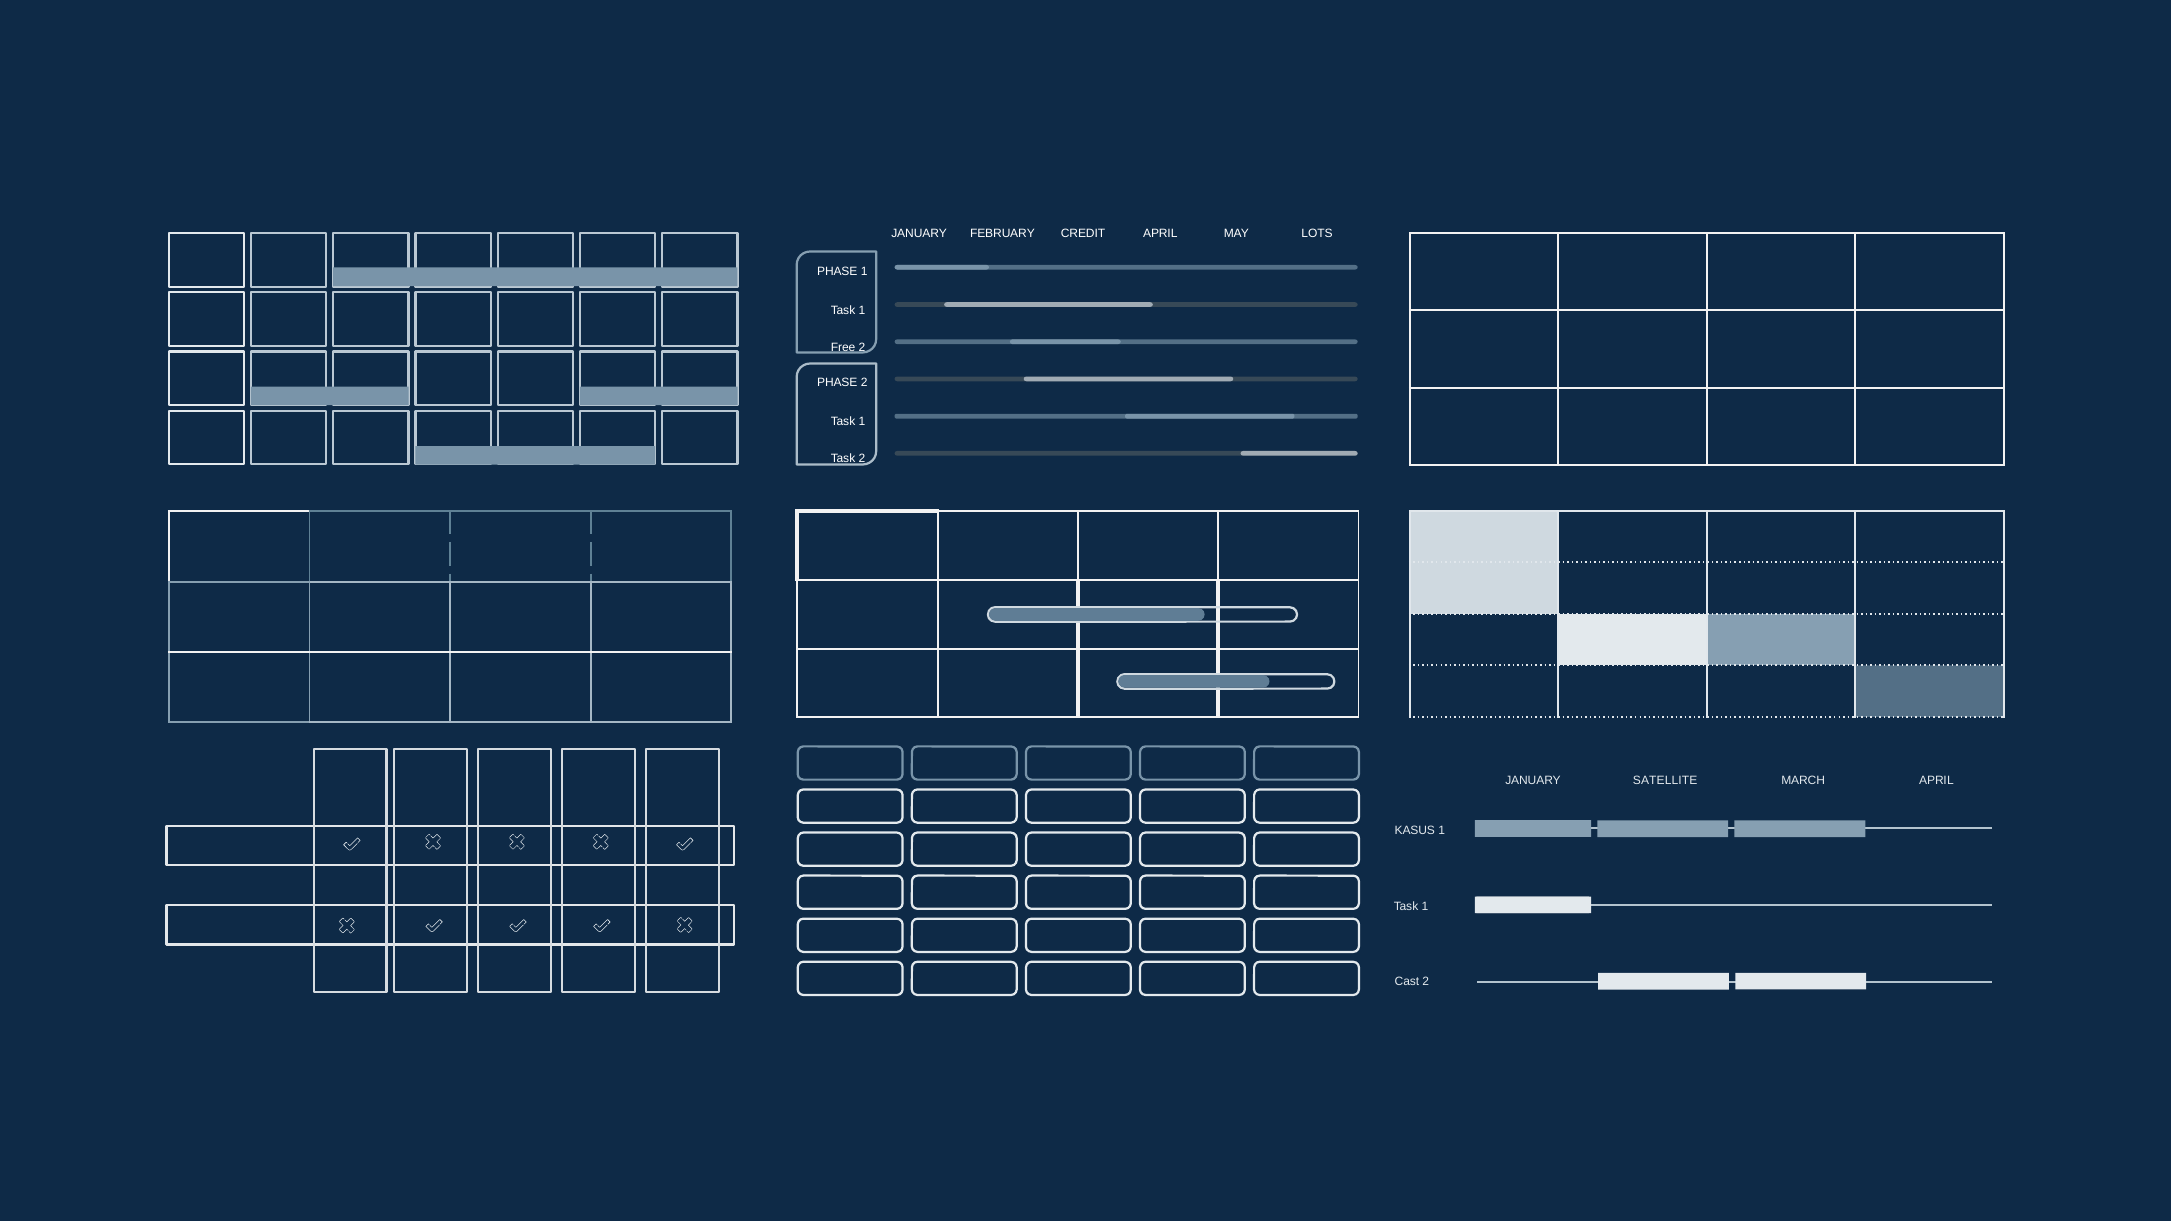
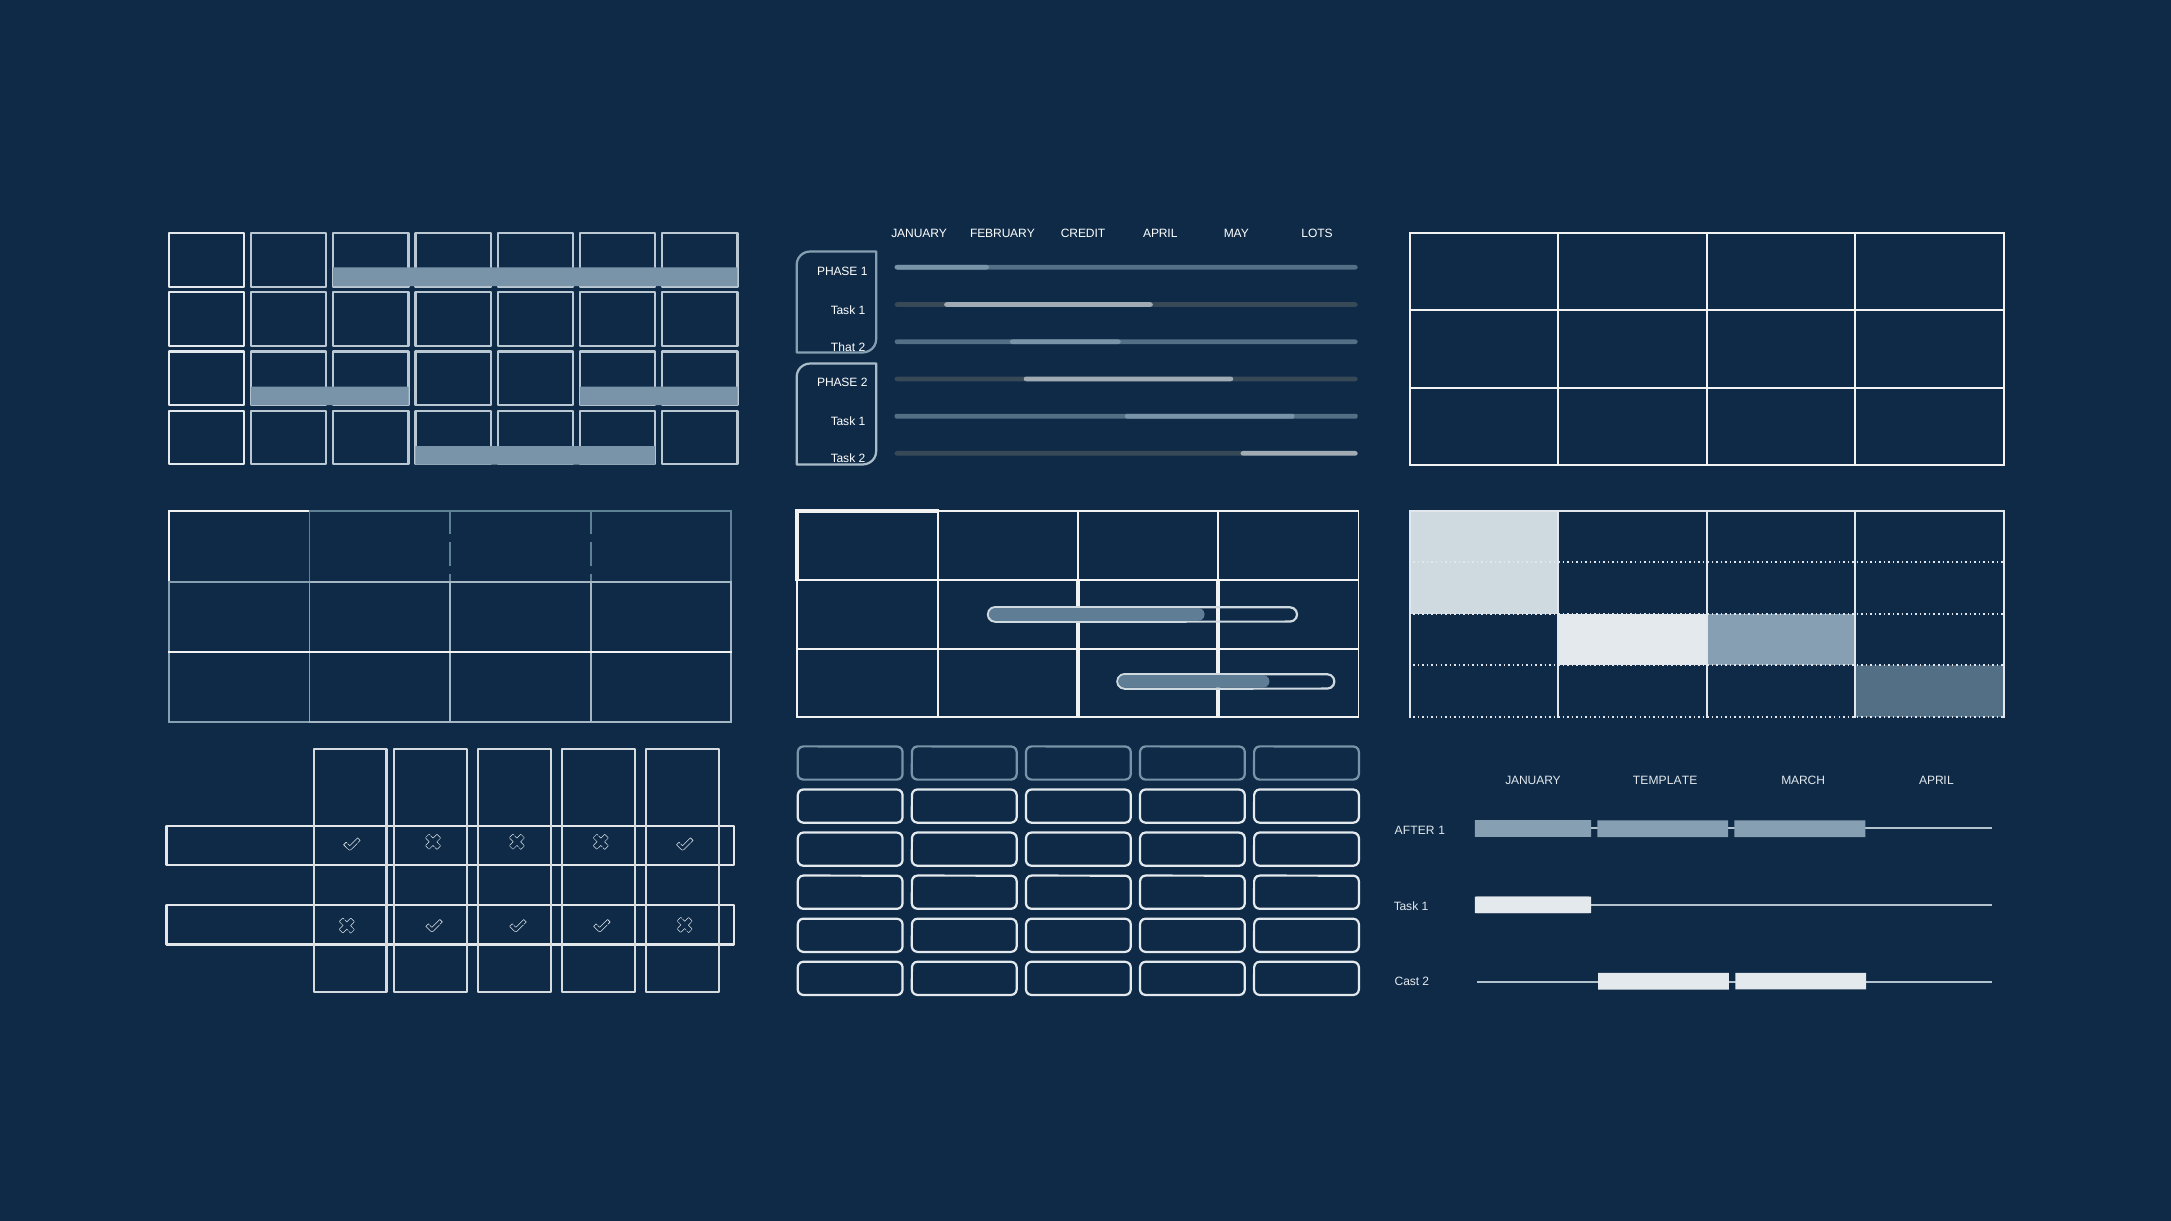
Free: Free -> That (843, 347)
SATELLITE: SATELLITE -> TEMPLATE (1665, 781)
KASUS: KASUS -> AFTER (1415, 831)
